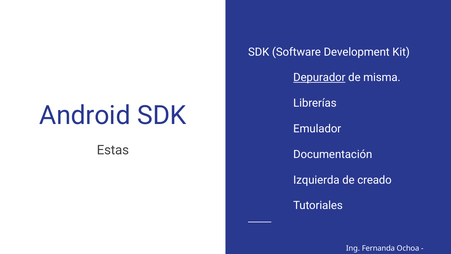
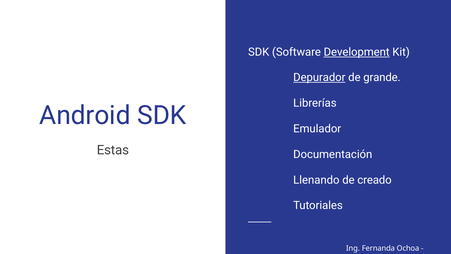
Development underline: none -> present (357, 52)
misma: misma -> grande (382, 77)
Izquierda: Izquierda -> Llenando (316, 180)
